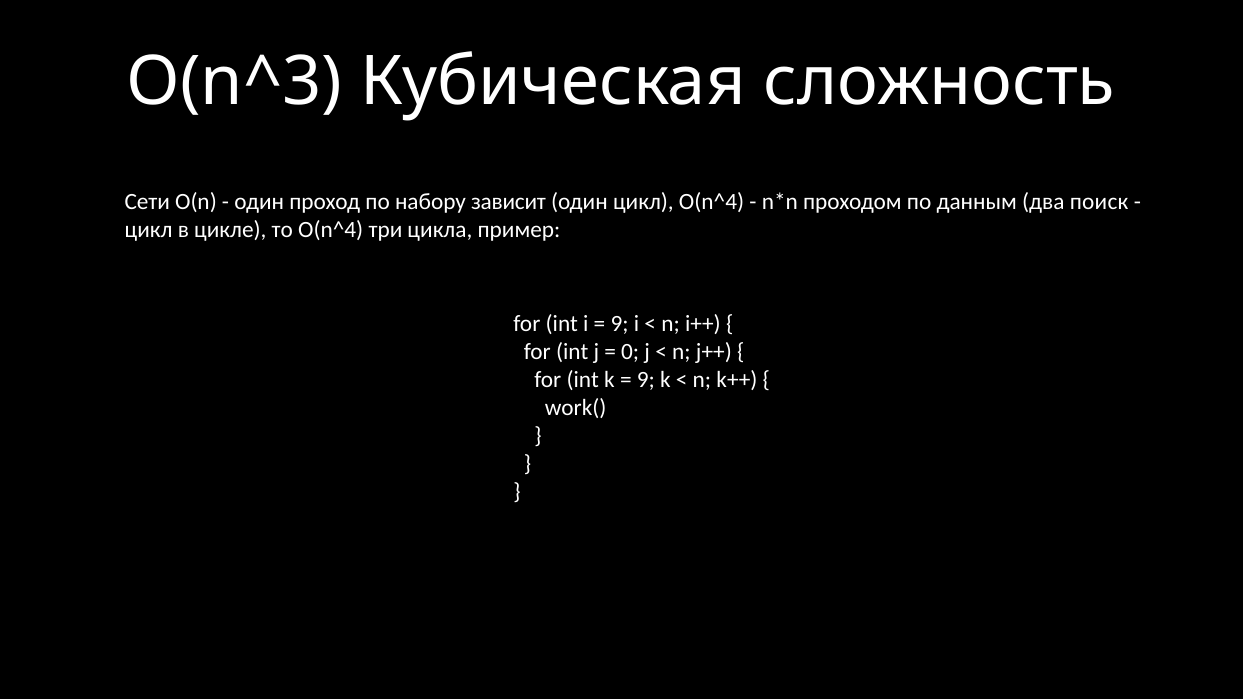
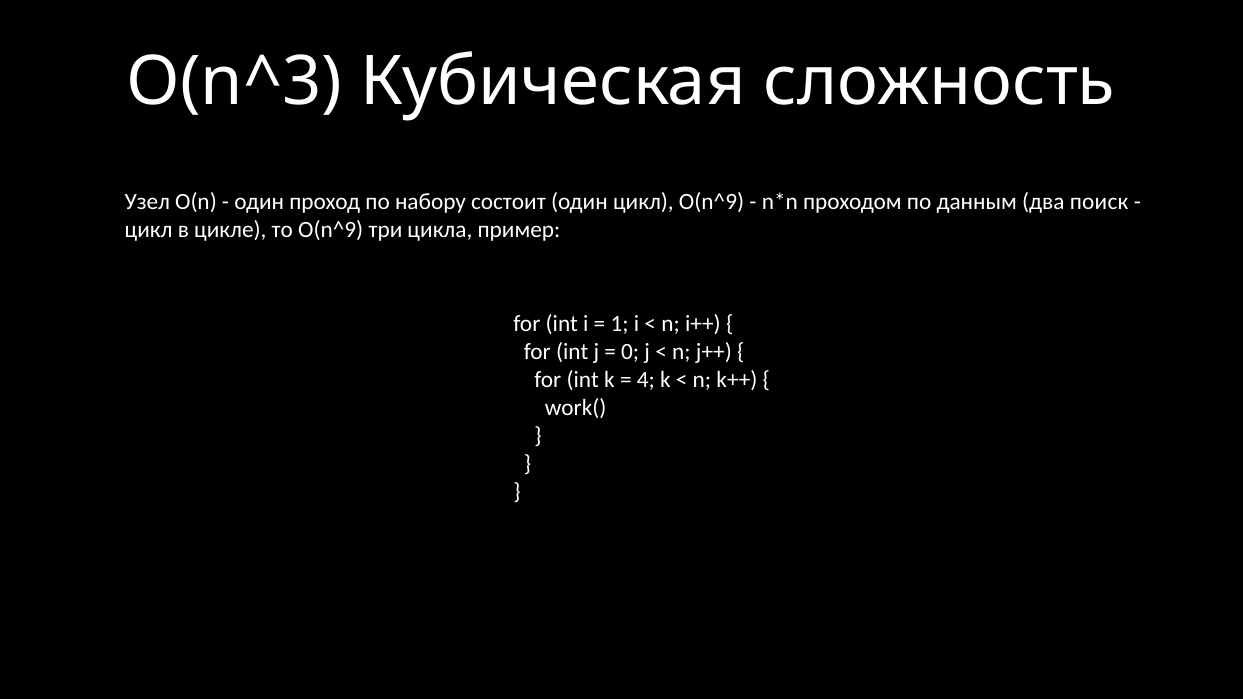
Сети: Сети -> Узел (147, 202)
зависит: зависит -> состоит (508, 202)
цикл O(n^4: O(n^4 -> O(n^9 (712, 202)
то O(n^4: O(n^4 -> O(n^9 (331, 230)
9: 9 -> 1 (620, 324)
9: 9 -> 4 (646, 380)
